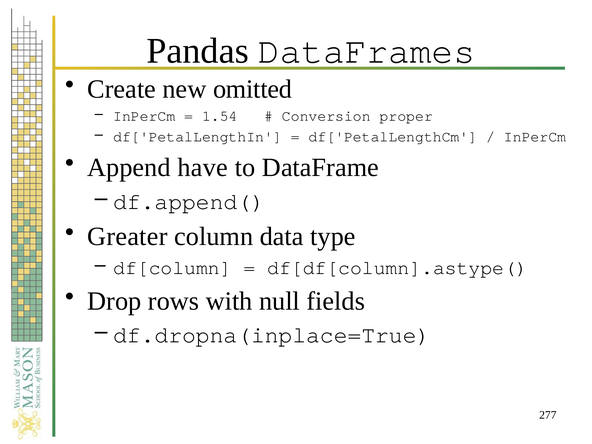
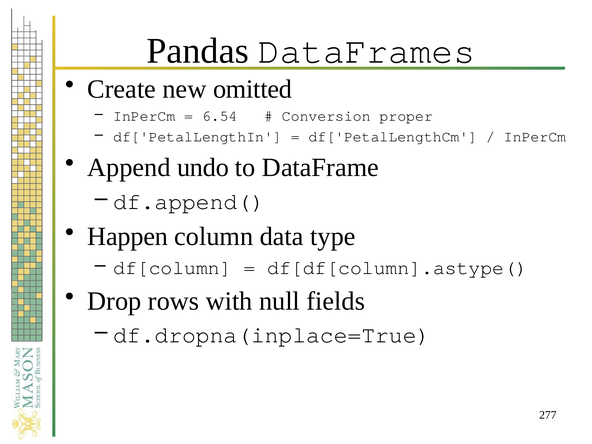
1.54: 1.54 -> 6.54 (220, 116)
have: have -> undo (203, 167)
Greater: Greater -> Happen (128, 237)
